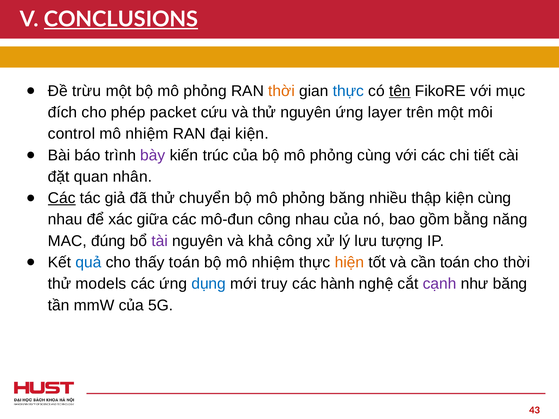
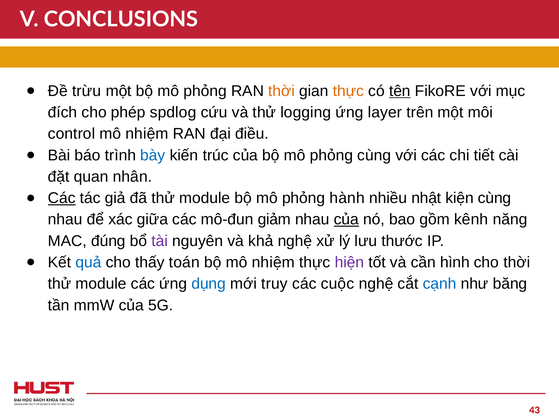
CONCLUSIONS underline: present -> none (121, 19)
thực colour: blue -> orange (348, 91)
packet: packet -> spdlog (173, 112)
thử nguyên: nguyên -> logging (306, 112)
đại kiện: kiện -> điều (252, 134)
bày colour: purple -> blue (153, 155)
đã thử chuyển: chuyển -> module (205, 198)
phỏng băng: băng -> hành (347, 198)
thập: thập -> nhật (426, 198)
mô-đun công: công -> giảm (274, 220)
của underline: none -> present (346, 220)
bằng: bằng -> kênh (471, 220)
khả công: công -> nghệ (295, 241)
tượng: tượng -> thước (402, 241)
hiện colour: orange -> purple (349, 263)
cần toán: toán -> hình (455, 263)
models: models -> module (101, 284)
hành: hành -> cuộc (338, 284)
cạnh colour: purple -> blue (440, 284)
